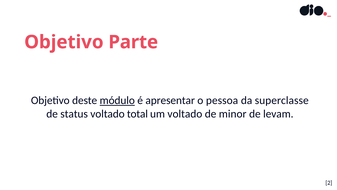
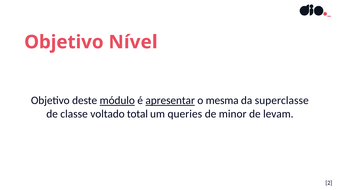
Parte: Parte -> Nível (133, 42)
apresentar underline: none -> present (170, 100)
pessoa: pessoa -> mesma (222, 100)
status: status -> classe (74, 114)
um voltado: voltado -> queries (185, 114)
